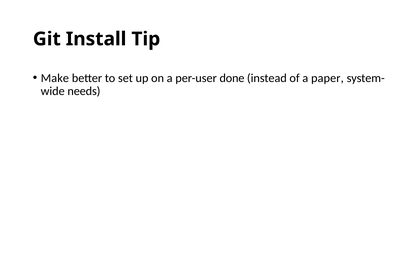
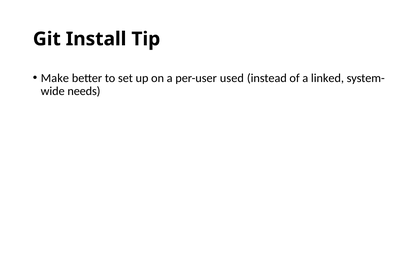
done: done -> used (232, 78)
paper: paper -> linked (327, 78)
